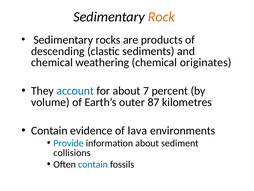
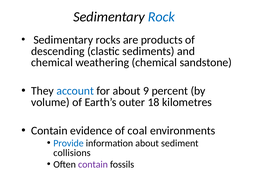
Rock colour: orange -> blue (161, 17)
originates: originates -> sandstone (206, 62)
7: 7 -> 9 (146, 91)
87: 87 -> 18 (154, 102)
lava: lava -> coal (137, 130)
contain colour: blue -> purple (93, 164)
